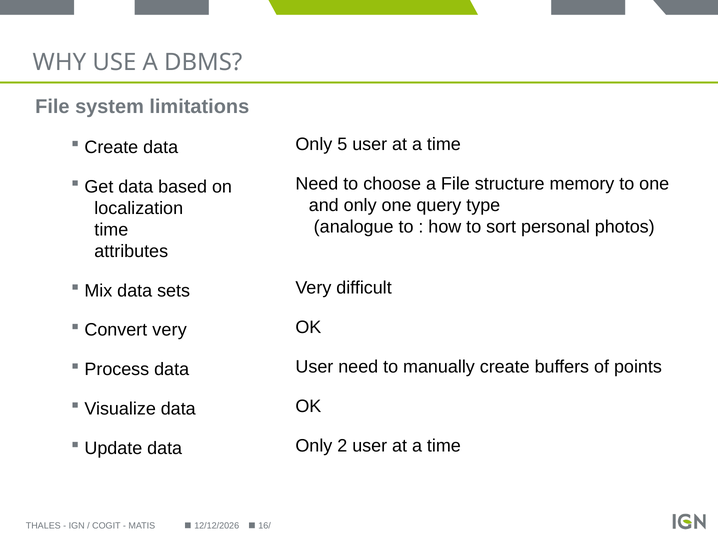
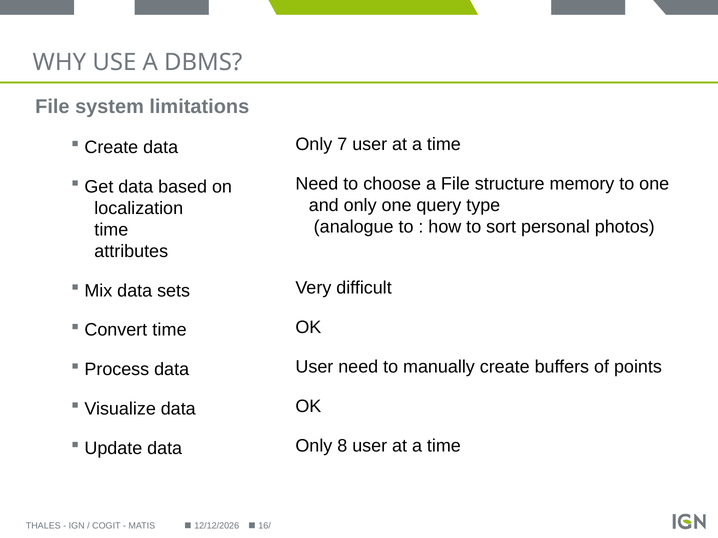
5: 5 -> 7 (342, 145)
Convert very: very -> time (170, 330)
2: 2 -> 8 (342, 446)
